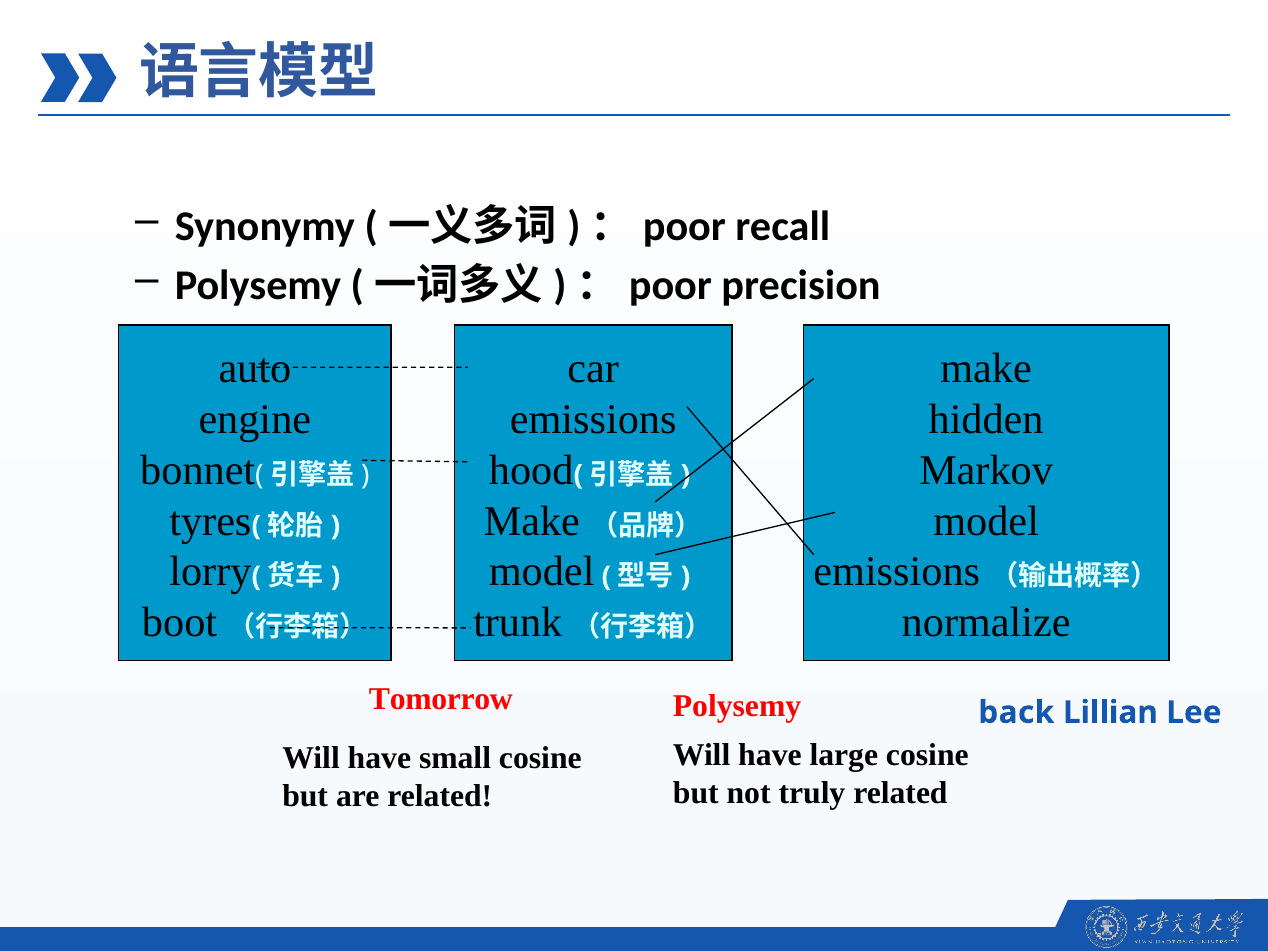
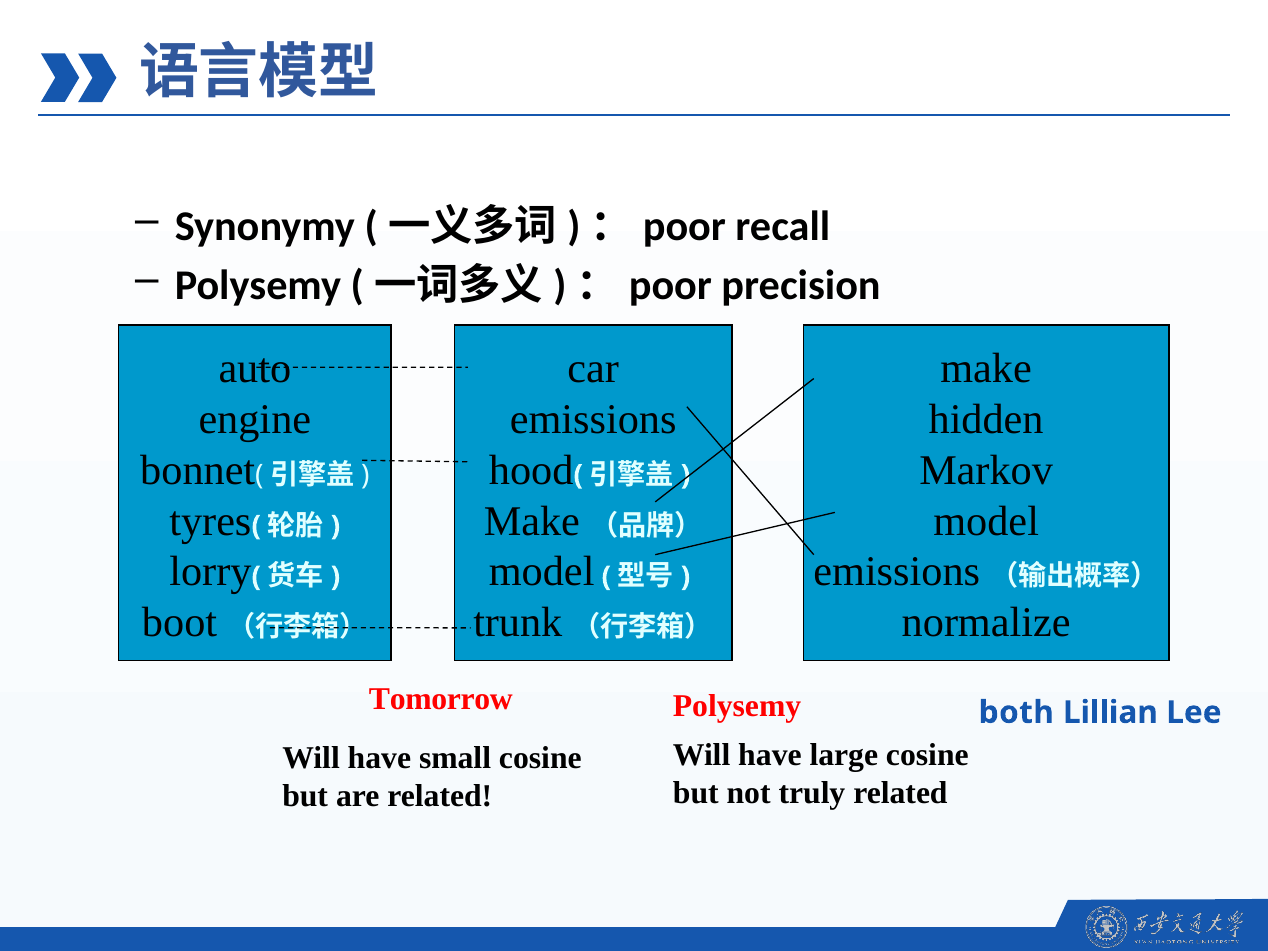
back: back -> both (1016, 712)
